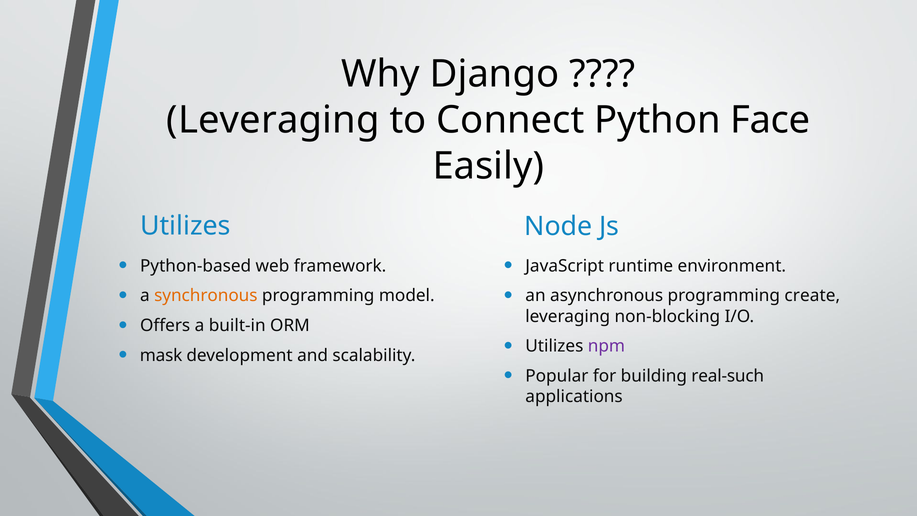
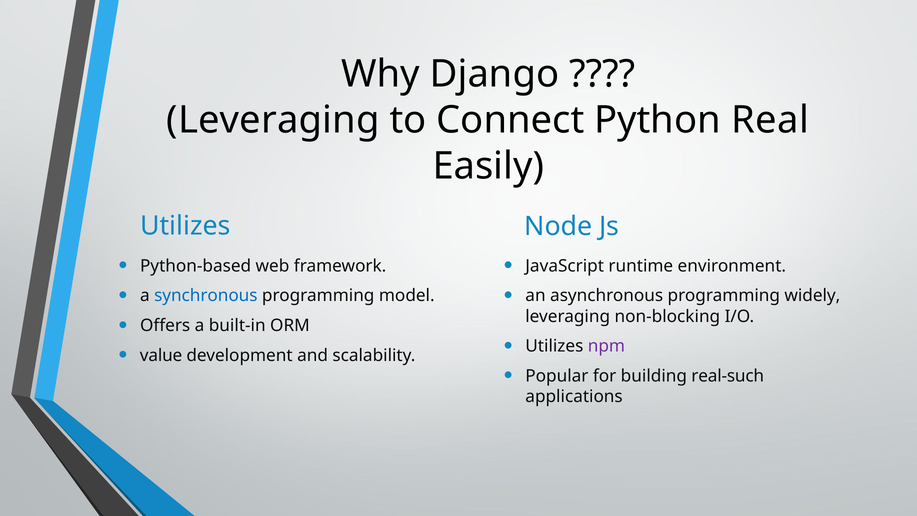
Face: Face -> Real (770, 120)
synchronous colour: orange -> blue (206, 296)
create: create -> widely (812, 296)
mask: mask -> value (161, 355)
